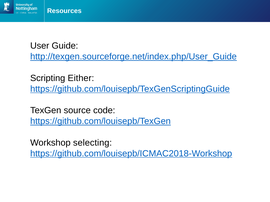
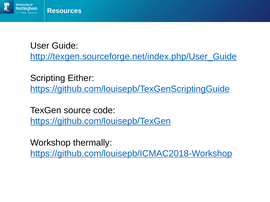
selecting: selecting -> thermally (93, 143)
